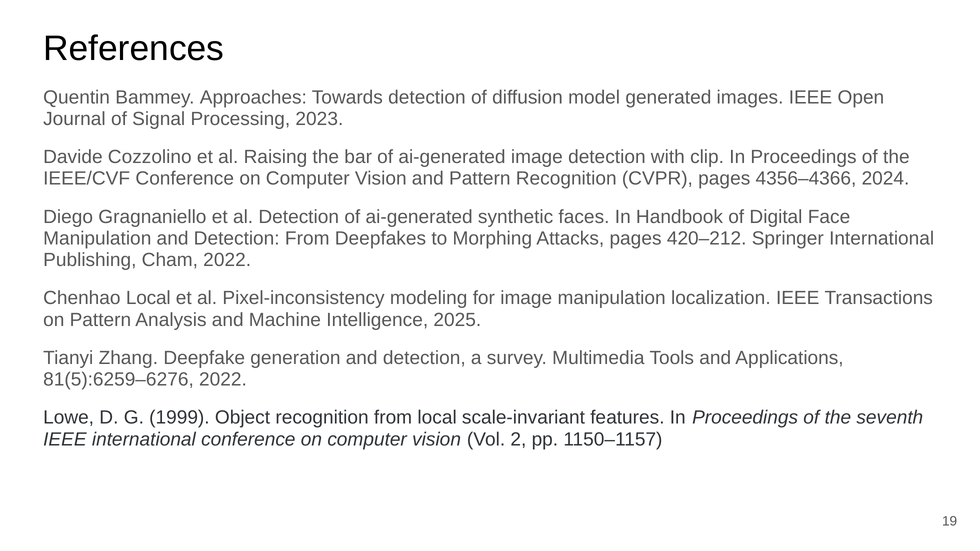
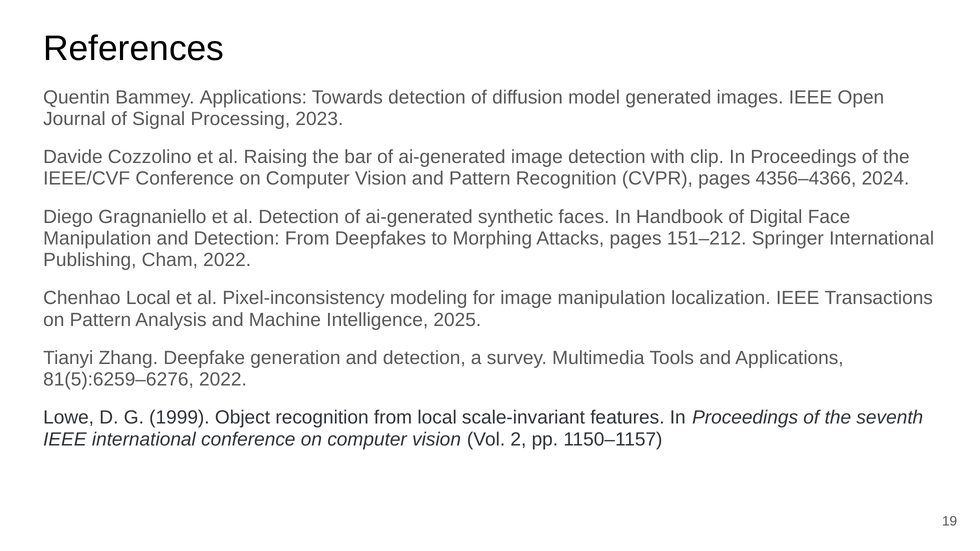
Bammey Approaches: Approaches -> Applications (253, 97)
420–212: 420–212 -> 151–212 (707, 239)
